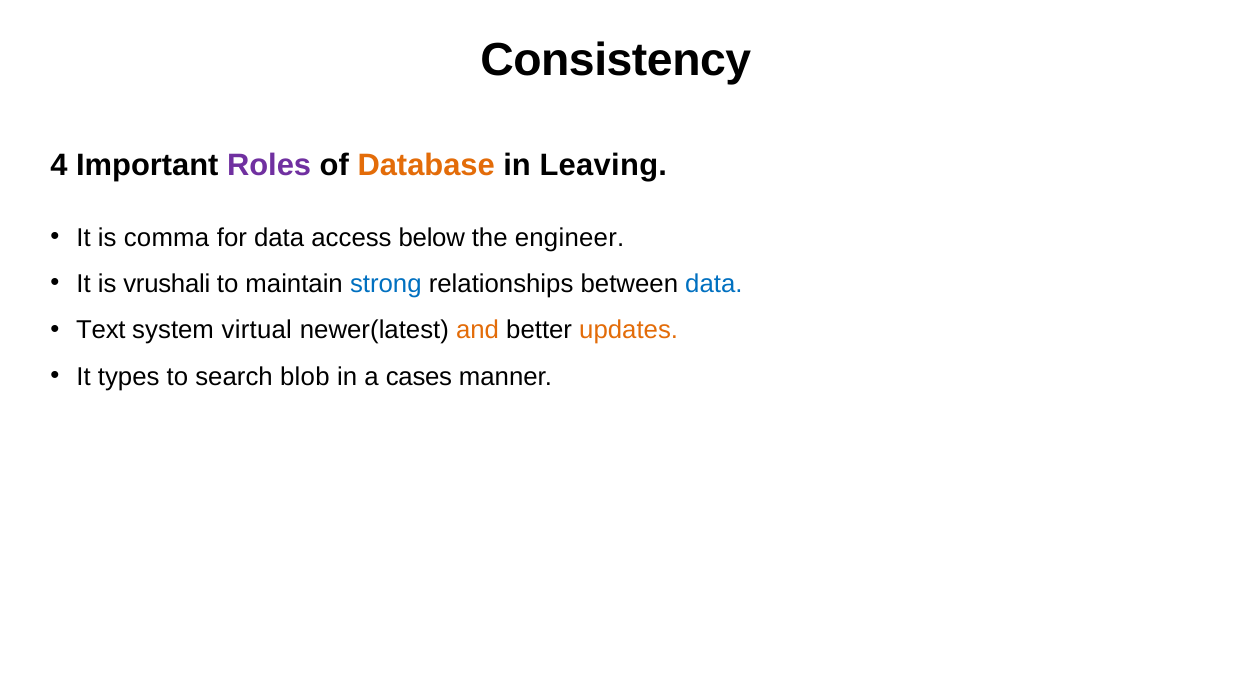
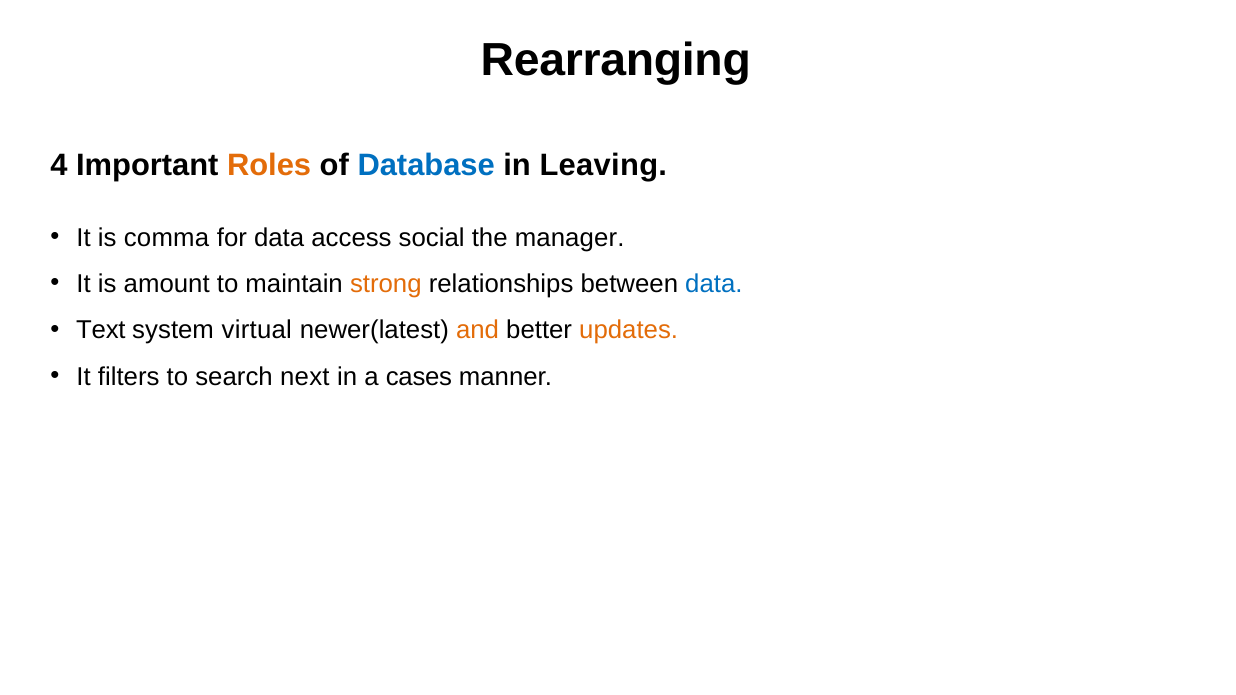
Consistency: Consistency -> Rearranging (616, 60)
Roles colour: purple -> orange (269, 165)
Database colour: orange -> blue (426, 165)
below: below -> social (432, 238)
engineer: engineer -> manager (570, 238)
vrushali: vrushali -> amount (167, 284)
strong colour: blue -> orange (386, 284)
types: types -> filters (129, 377)
blob: blob -> next (305, 377)
